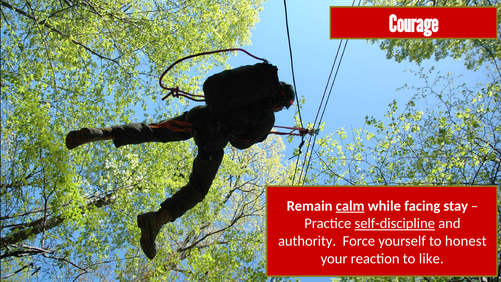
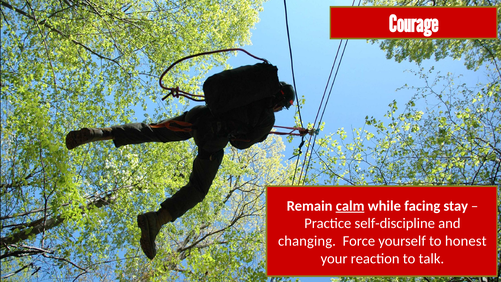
self-discipline underline: present -> none (395, 223)
authority: authority -> changing (307, 241)
like: like -> talk (431, 258)
